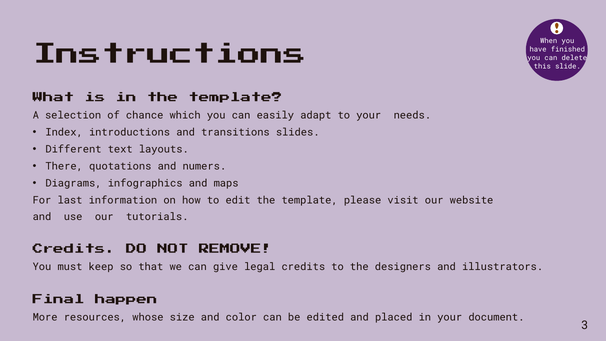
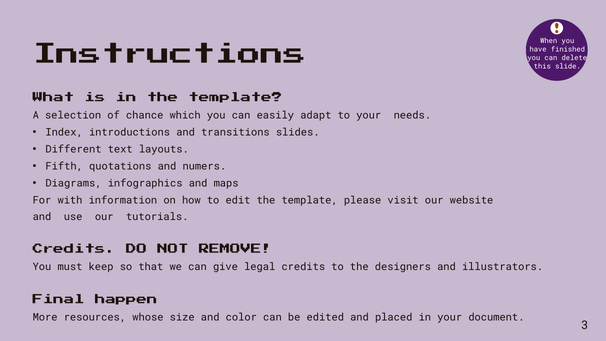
There: There -> Fifth (64, 166)
last: last -> with (70, 200)
